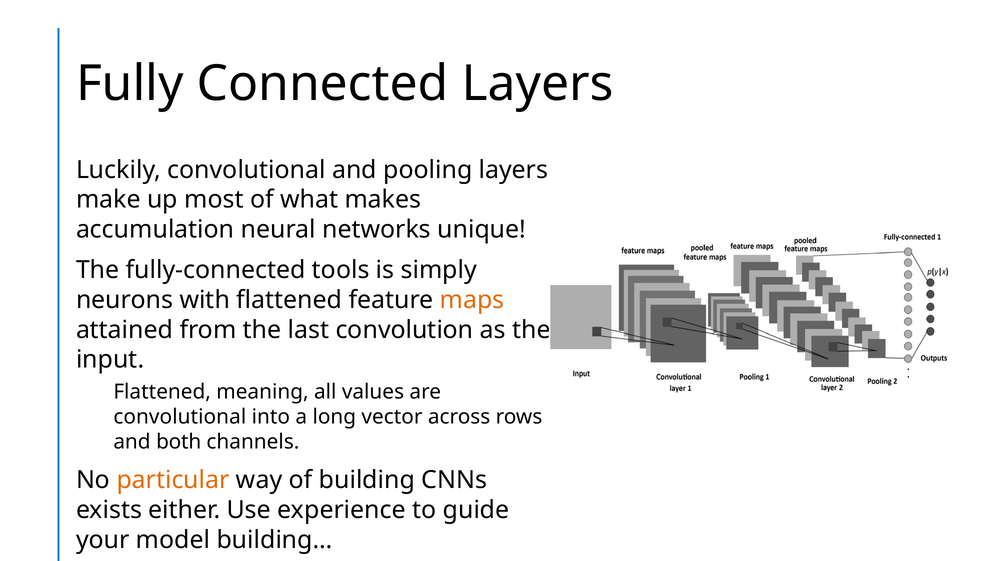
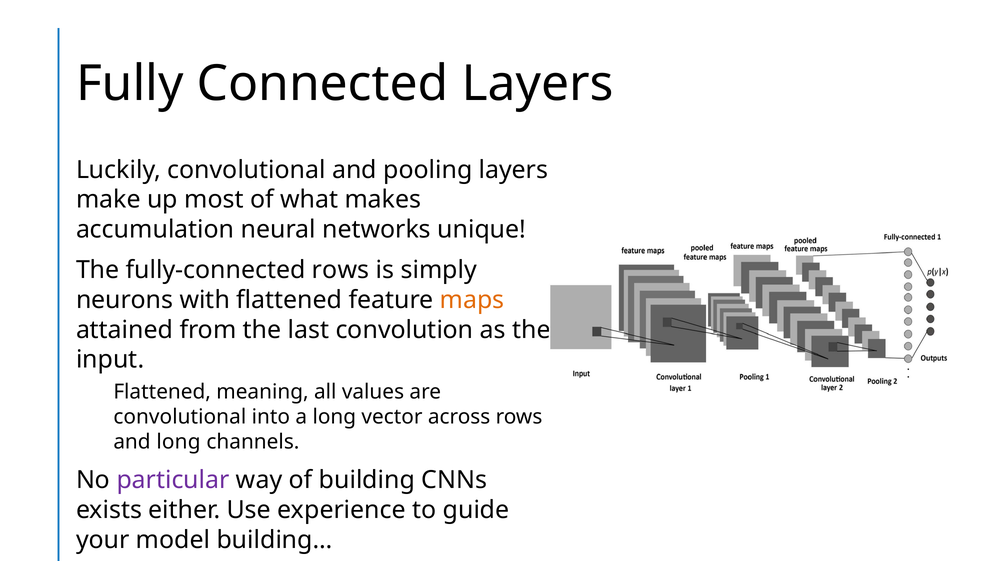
fully-connected tools: tools -> rows (341, 270)
and both: both -> long (178, 442)
particular colour: orange -> purple (173, 480)
